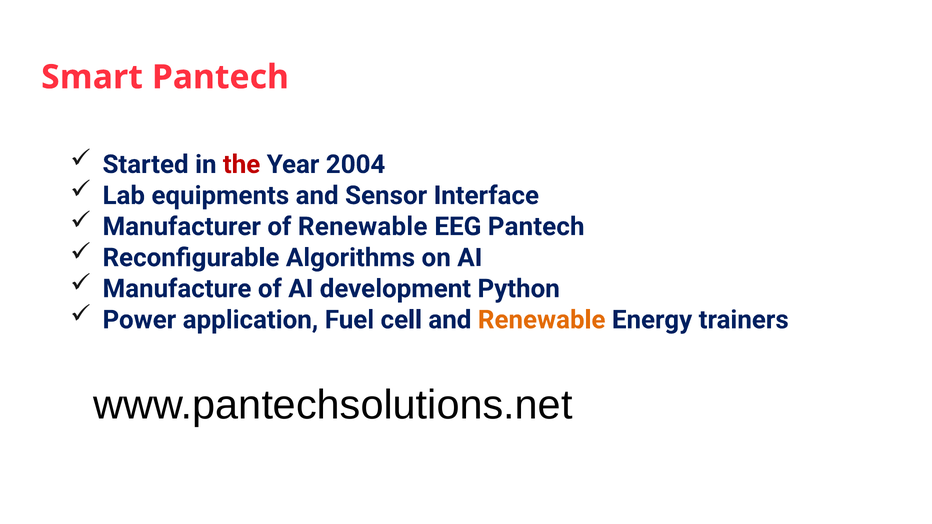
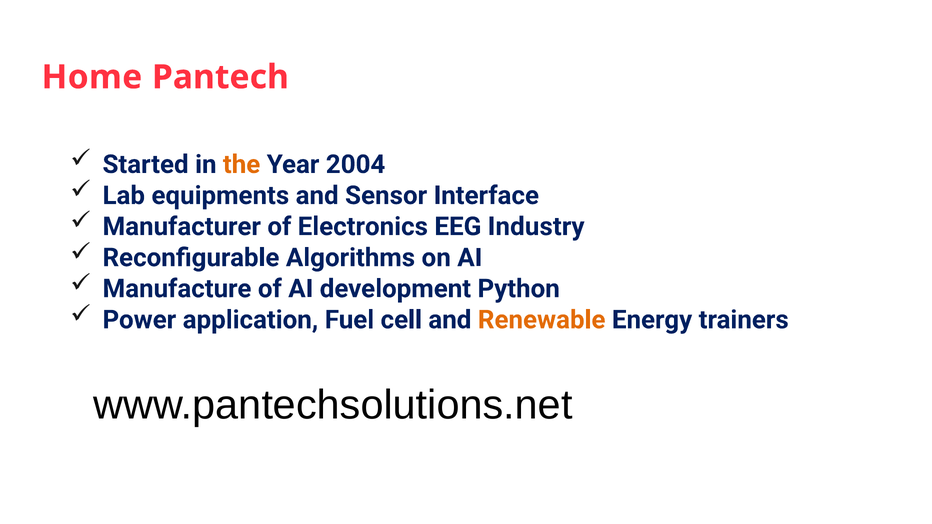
Smart: Smart -> Home (92, 77)
the colour: red -> orange (242, 165)
of Renewable: Renewable -> Electronics (363, 227)
EEG Pantech: Pantech -> Industry (536, 227)
